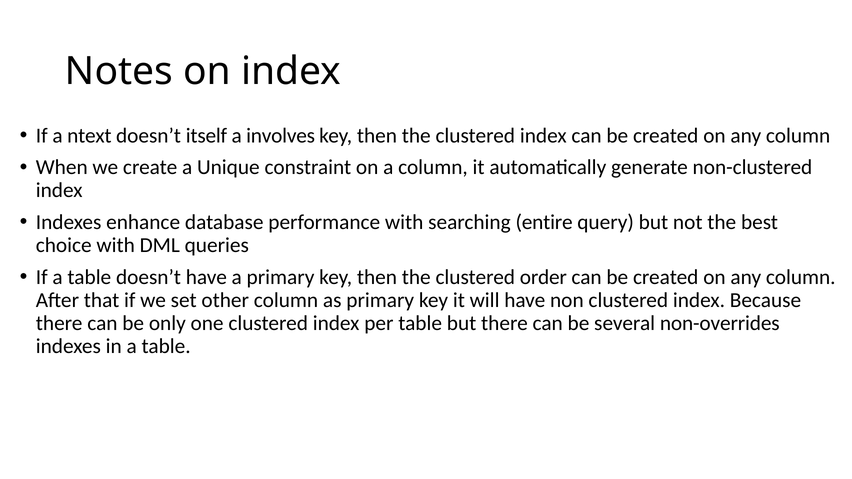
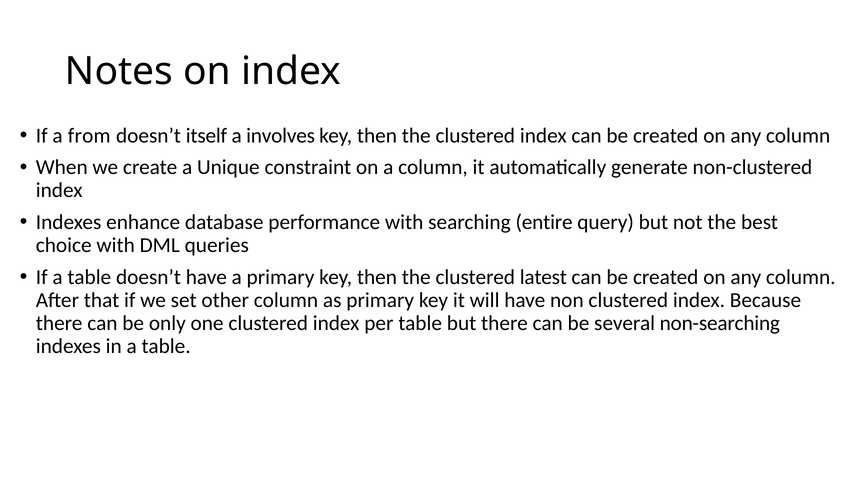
ntext: ntext -> from (89, 136)
order: order -> latest (543, 277)
non-overrides: non-overrides -> non-searching (720, 323)
